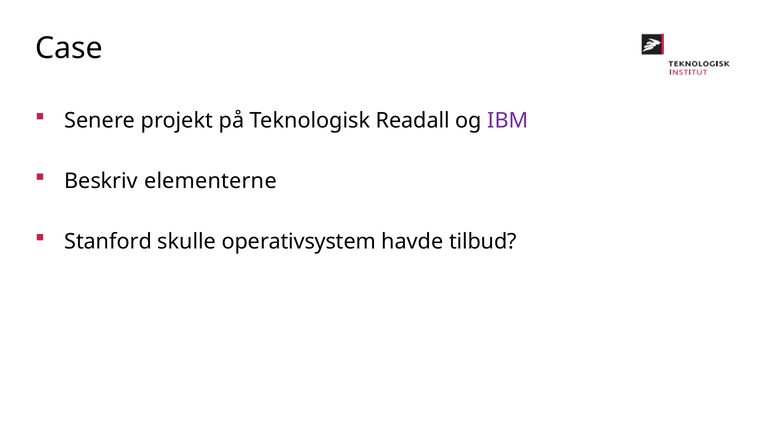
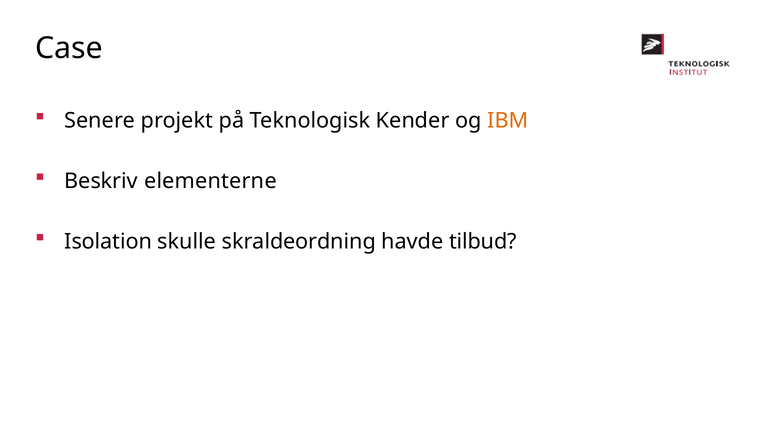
Readall: Readall -> Kender (413, 120)
IBM colour: purple -> orange (508, 120)
Stanford: Stanford -> Isolation (108, 242)
operativsystem: operativsystem -> skraldeordning (299, 242)
